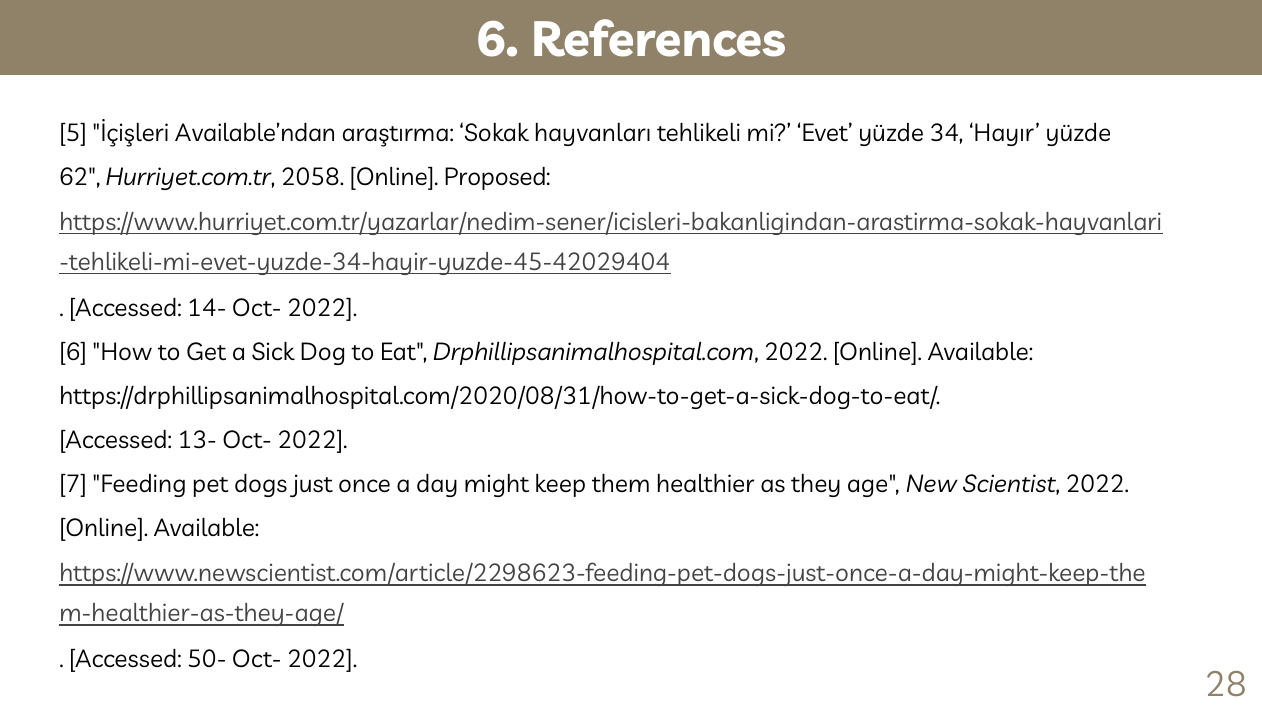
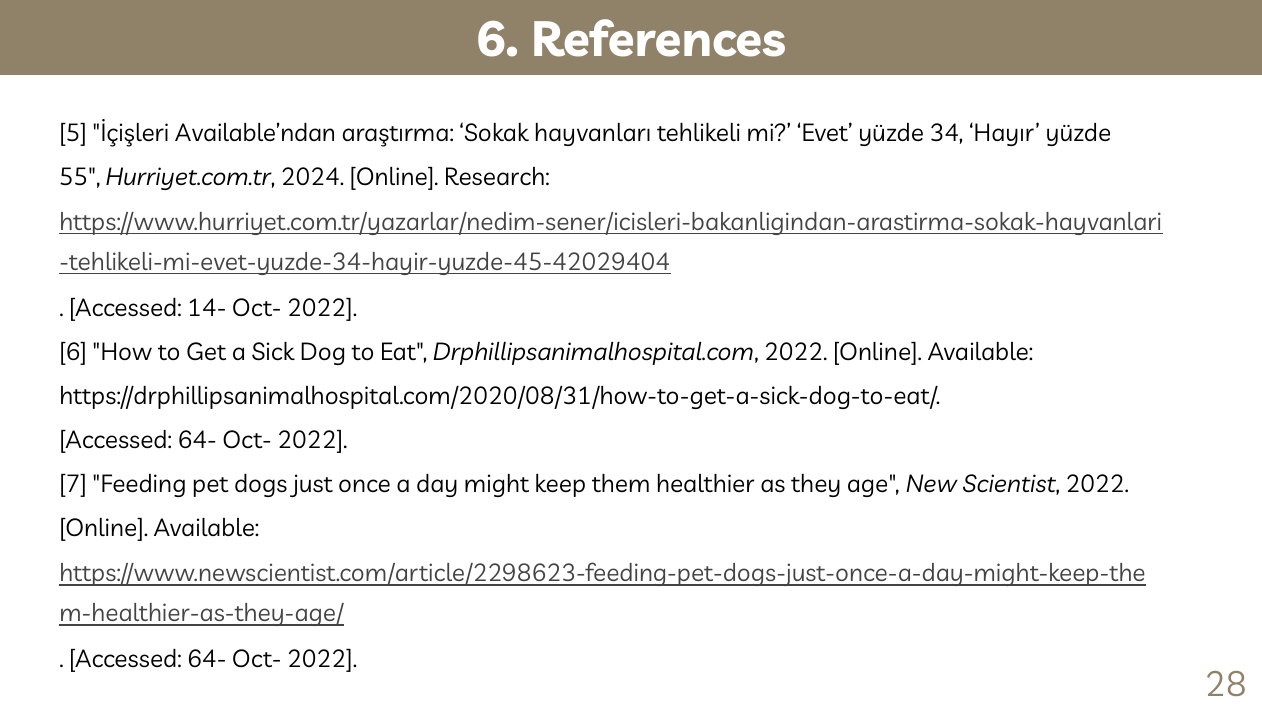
62: 62 -> 55 (80, 177)
2058: 2058 -> 2024 (312, 177)
Proposed: Proposed -> Research (497, 177)
13-: 13- -> 64- (197, 440)
50-: 50- -> 64- (207, 659)
